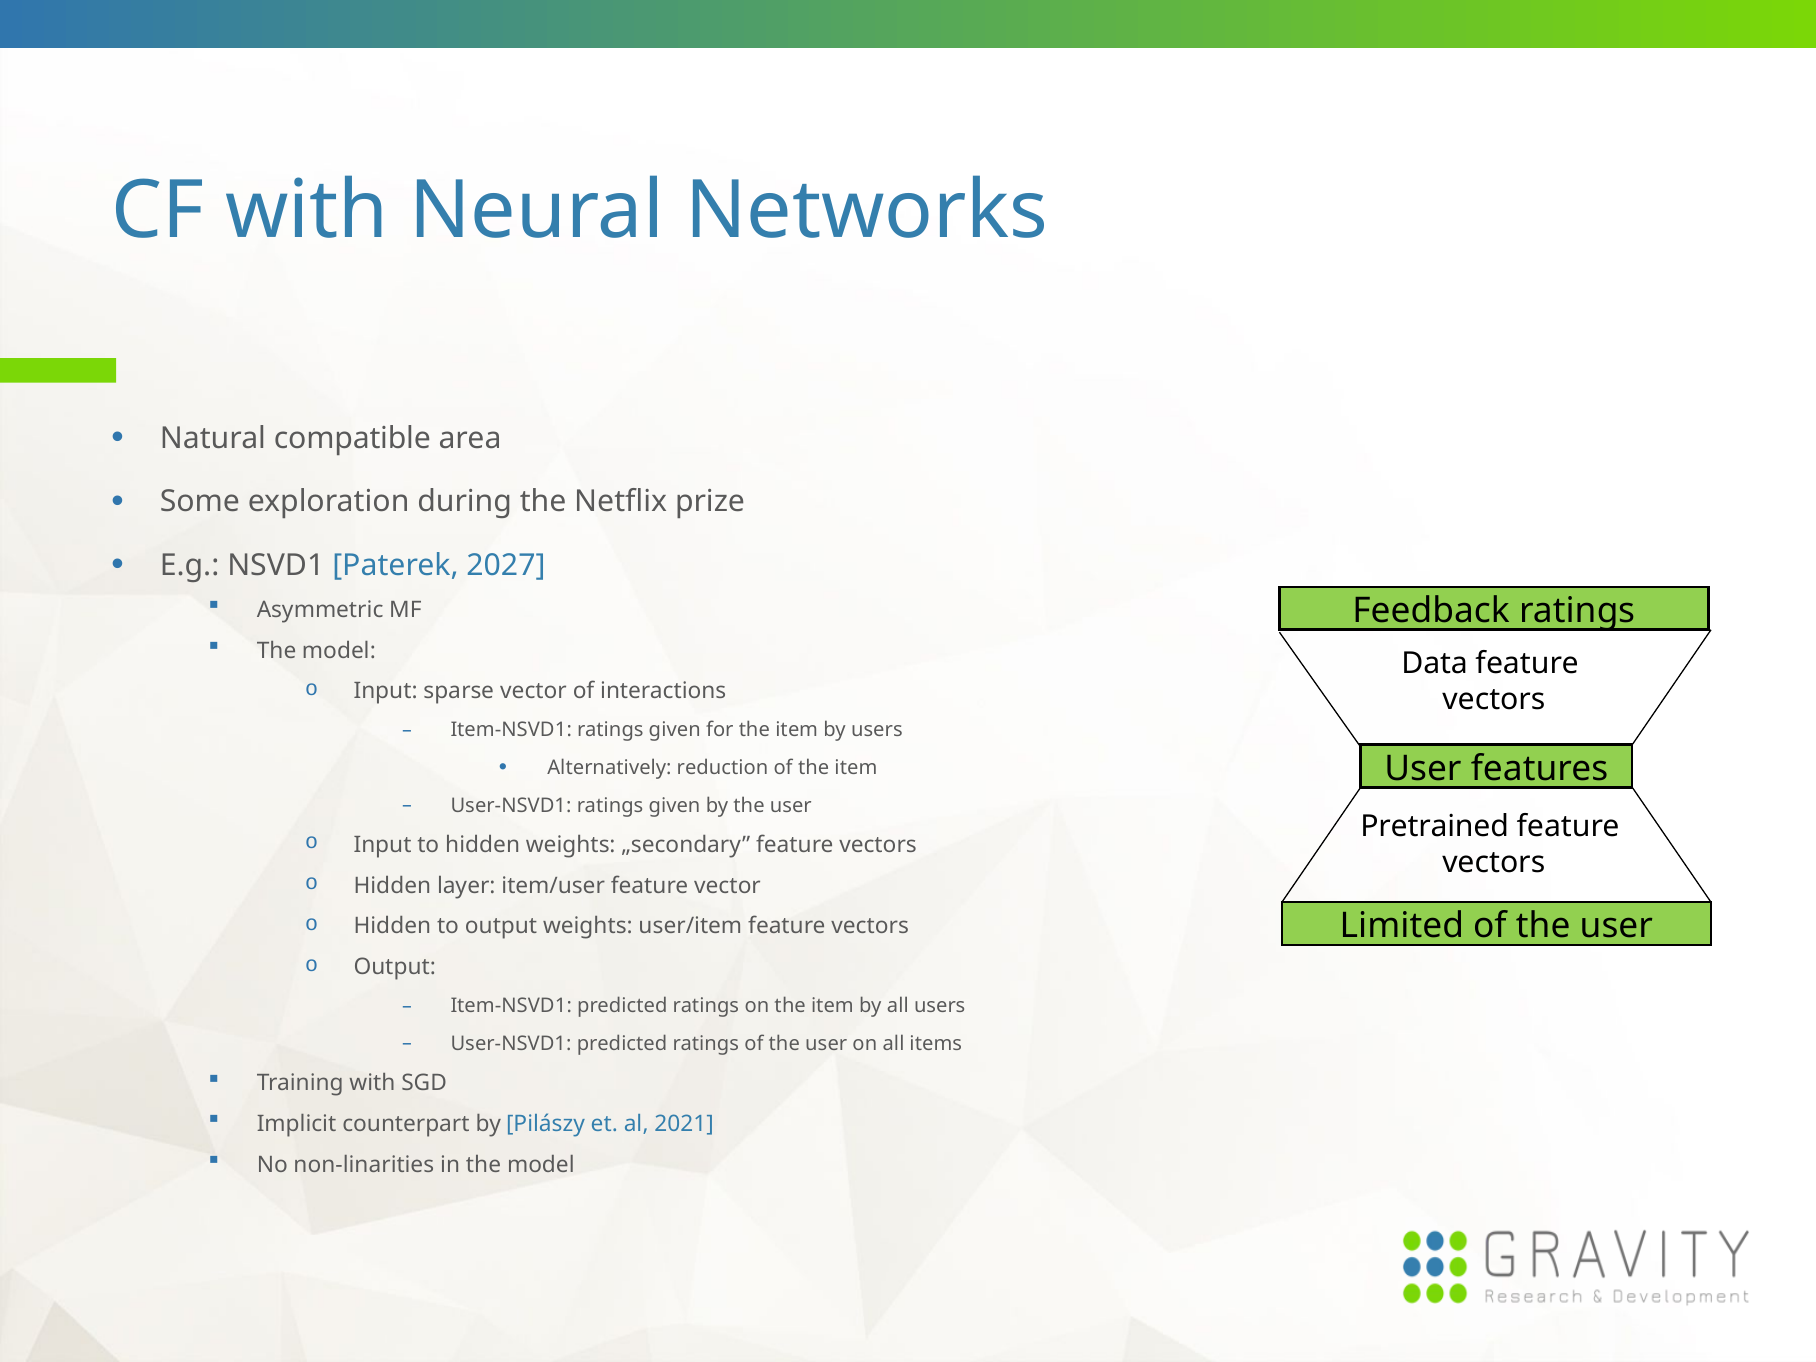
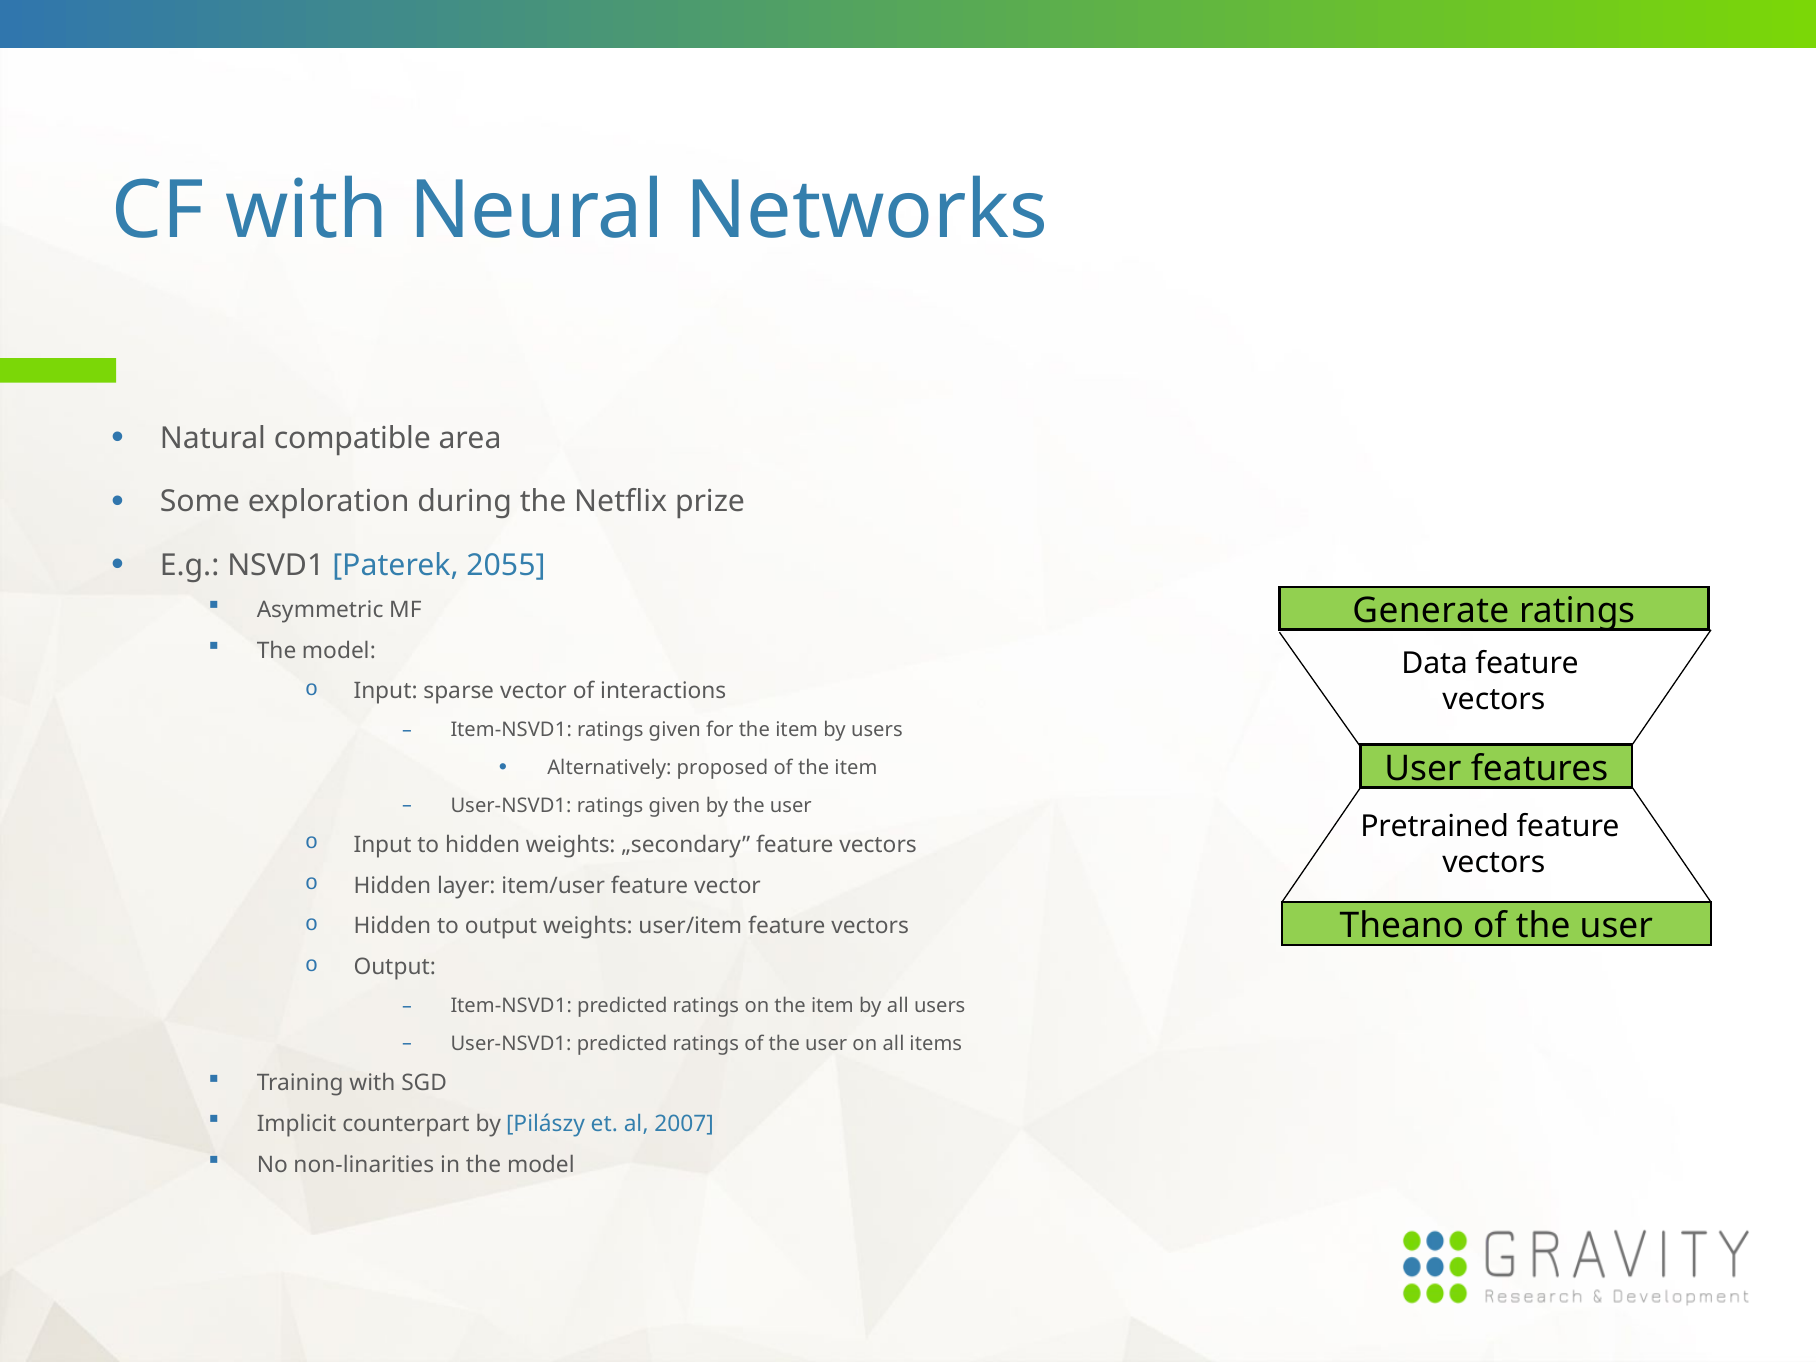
2027: 2027 -> 2055 (506, 565)
Feedback: Feedback -> Generate (1431, 611)
reduction: reduction -> proposed (722, 768)
Limited: Limited -> Theano (1402, 926)
2021: 2021 -> 2007 (684, 1124)
